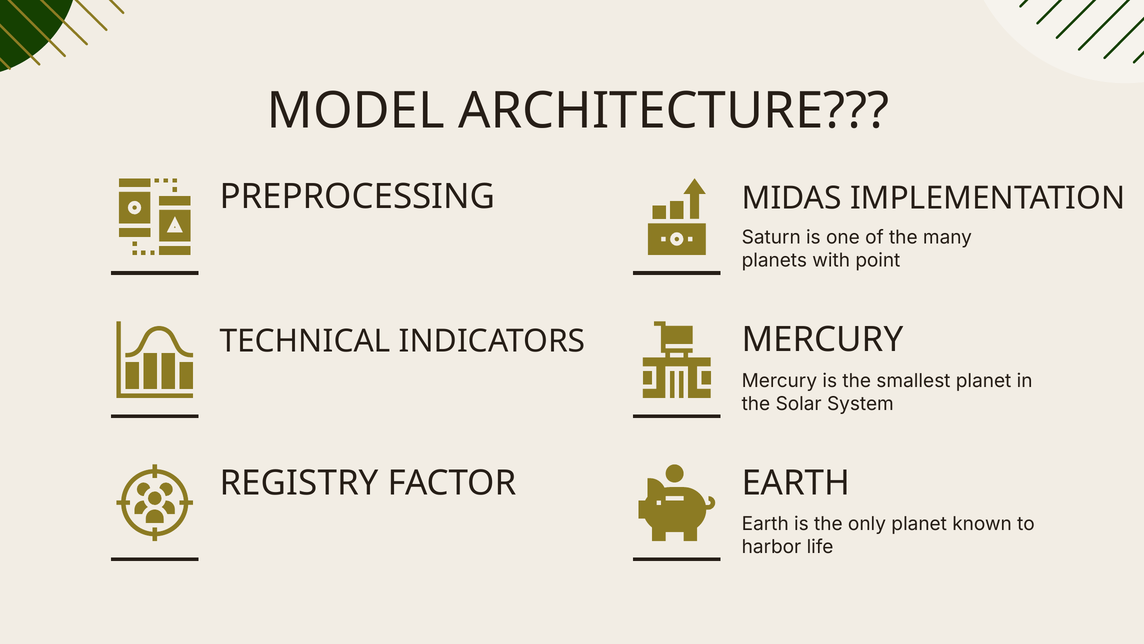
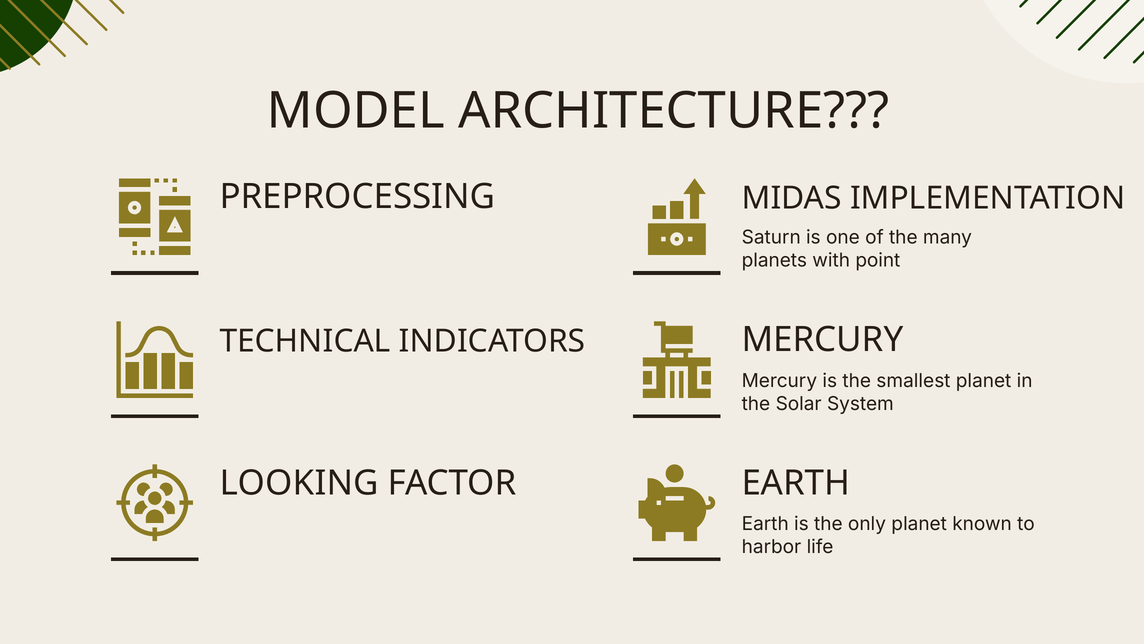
REGISTRY: REGISTRY -> LOOKING (299, 483)
